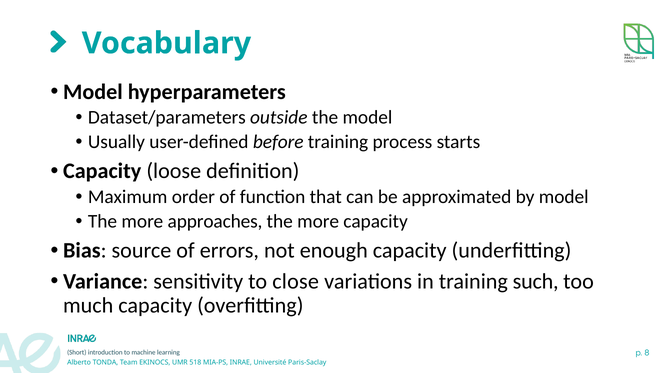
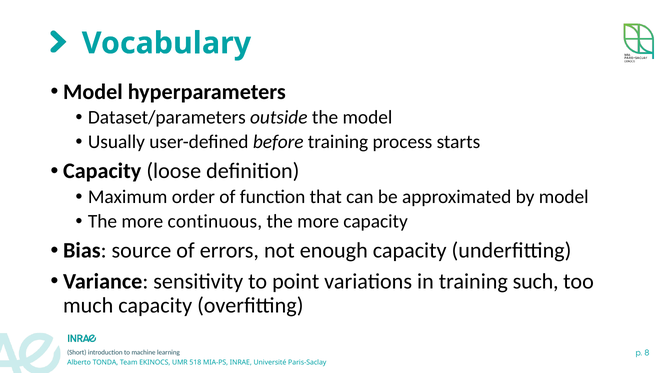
approaches: approaches -> continuous (215, 222)
close: close -> point (296, 282)
